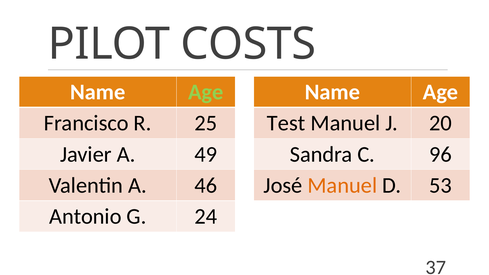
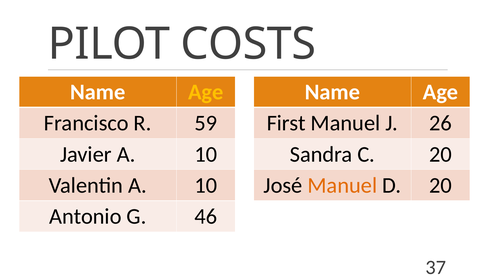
Age colour: light green -> yellow (206, 92)
25: 25 -> 59 (206, 123)
Test: Test -> First (286, 123)
20: 20 -> 26 (440, 123)
Javier A 49: 49 -> 10 (206, 154)
C 96: 96 -> 20 (440, 154)
Valentin A 46: 46 -> 10 (206, 185)
D 53: 53 -> 20 (440, 185)
24: 24 -> 46 (206, 216)
